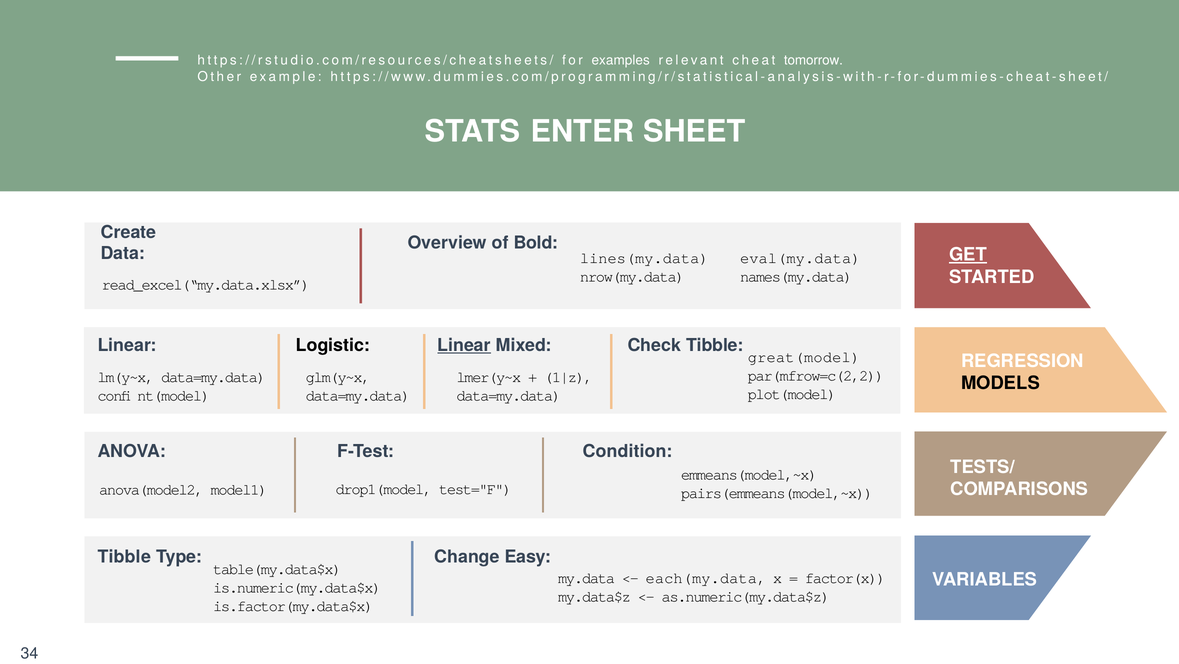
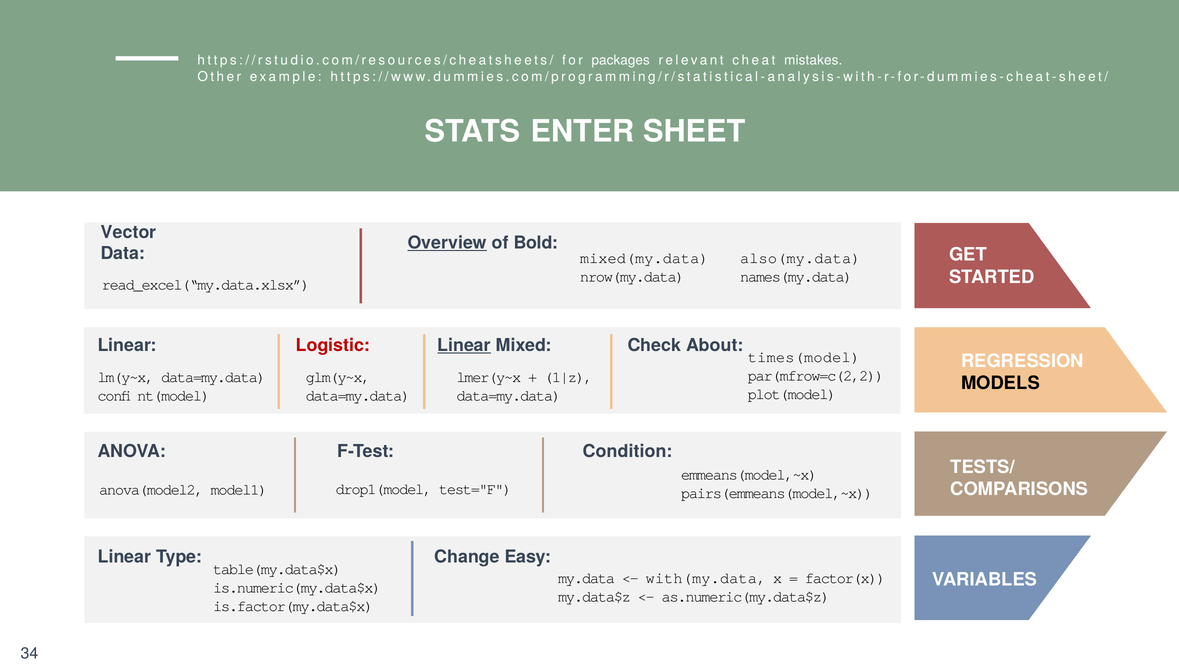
examples: examples -> packages (621, 60)
tomorrow: tomorrow -> mistakes (813, 60)
Create: Create -> Vector (129, 232)
Overview underline: none -> present (447, 243)
lines(my.data: lines(my.data -> mixed(my.data (644, 258)
GET underline: present -> none (968, 255)
eval(my.data: eval(my.data -> also(my.data (800, 258)
Logistic colour: black -> red (333, 345)
Check Tibble: Tibble -> About (715, 345)
great(model: great(model -> times(model (804, 357)
Tibble: Tibble -> Linear (124, 557)
each(my.data: each(my.data -> with(my.data (706, 578)
